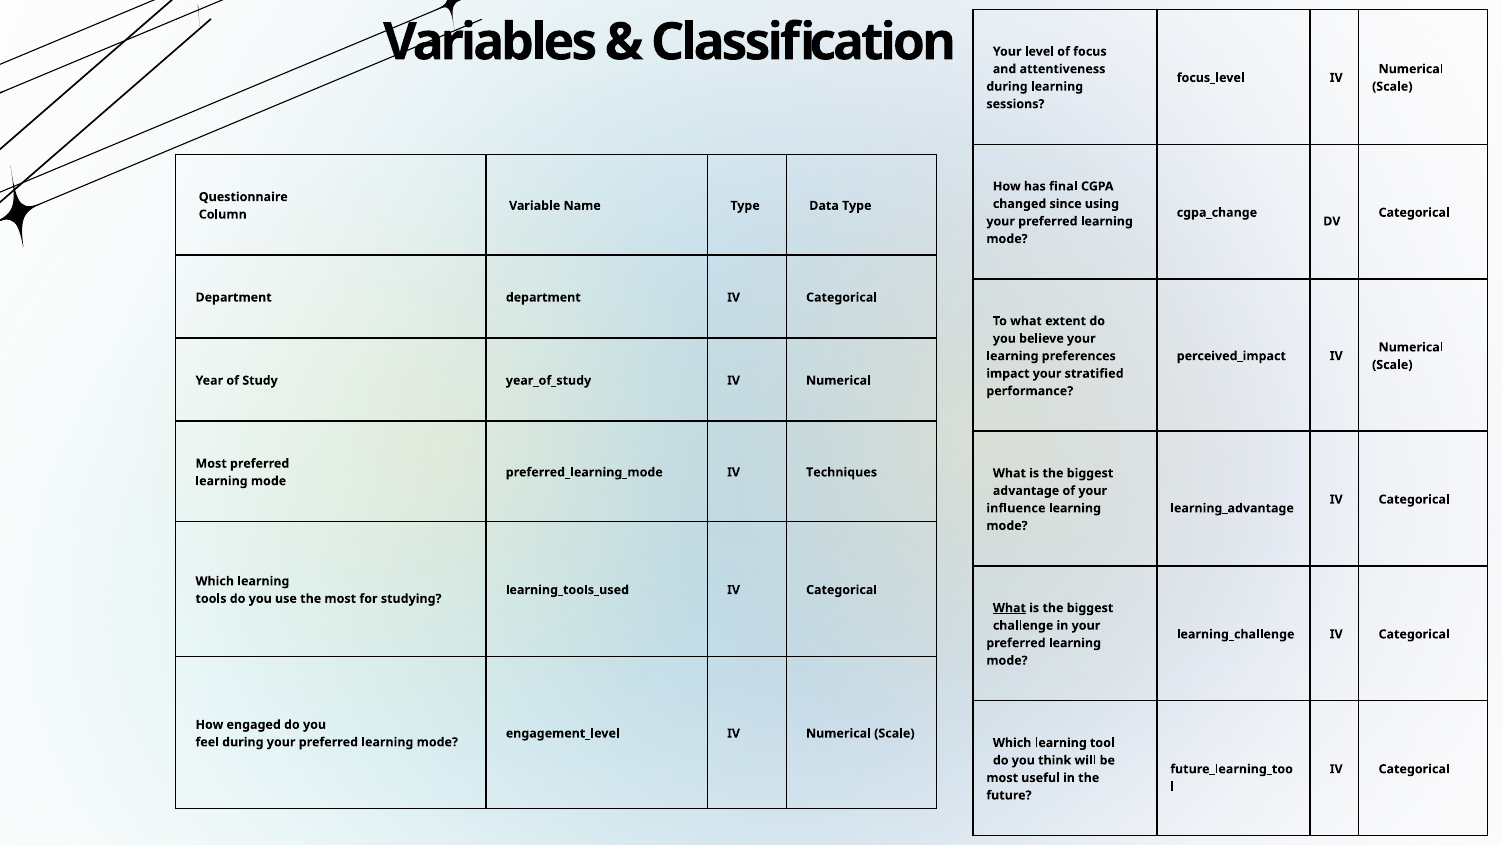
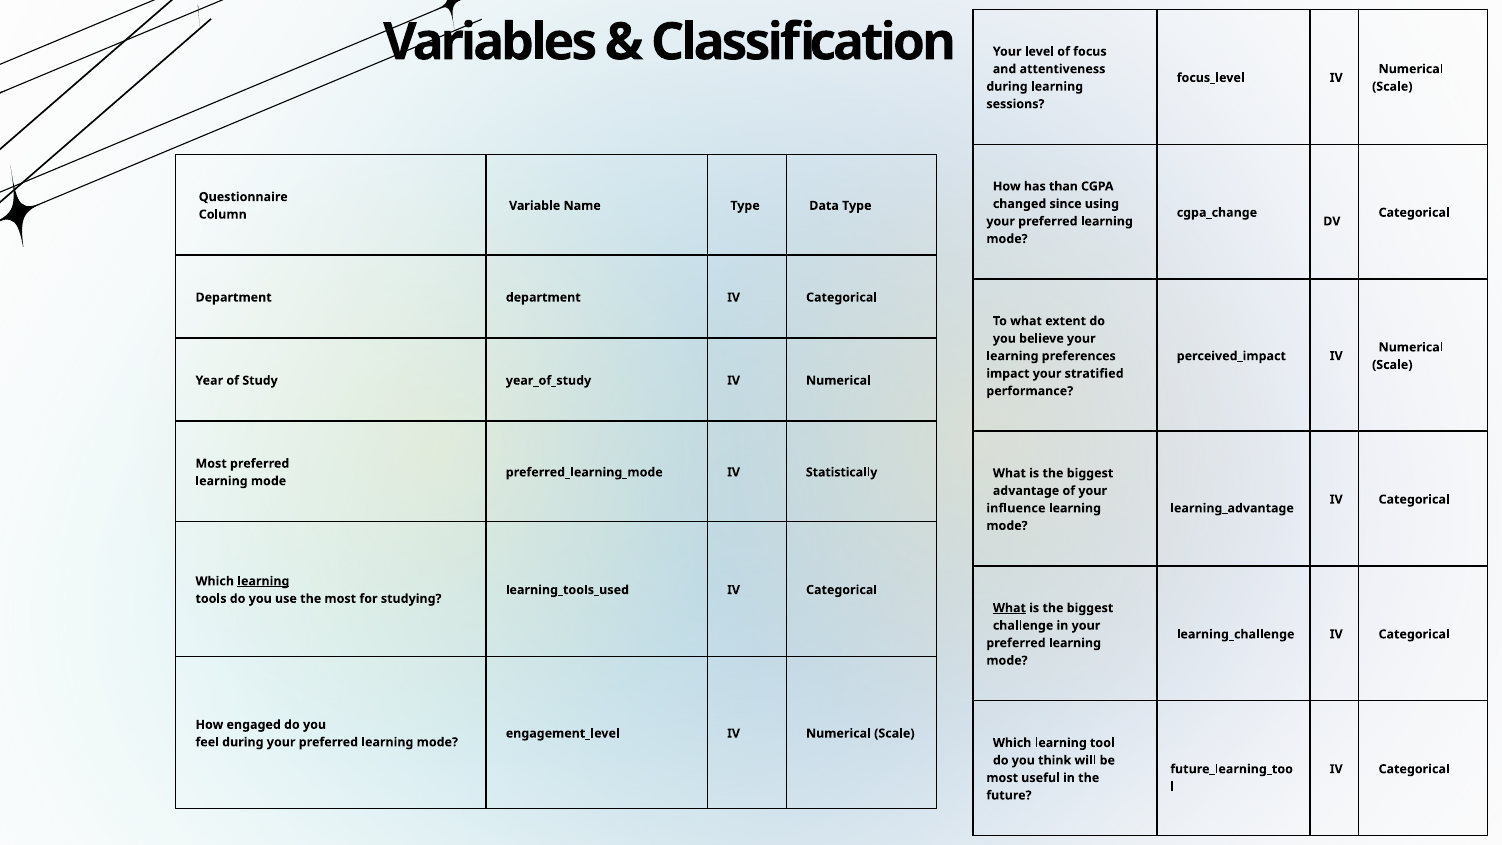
final: final -> than (1063, 186)
Techniques: Techniques -> Statistically (842, 472)
learning underline: none -> present (263, 581)
